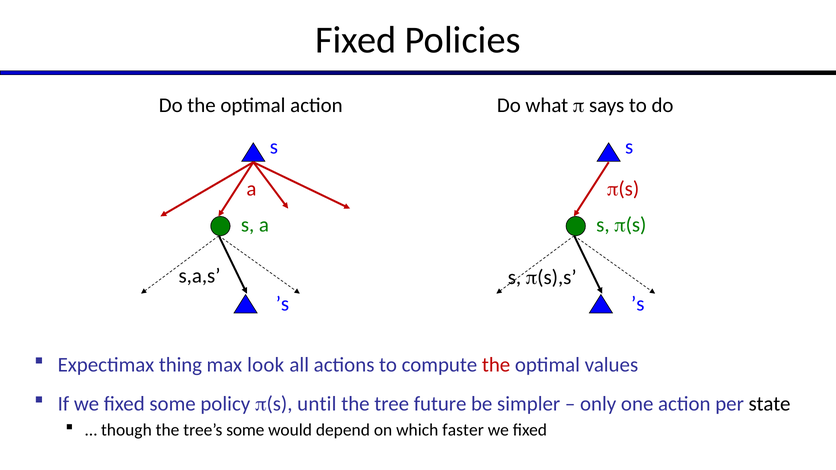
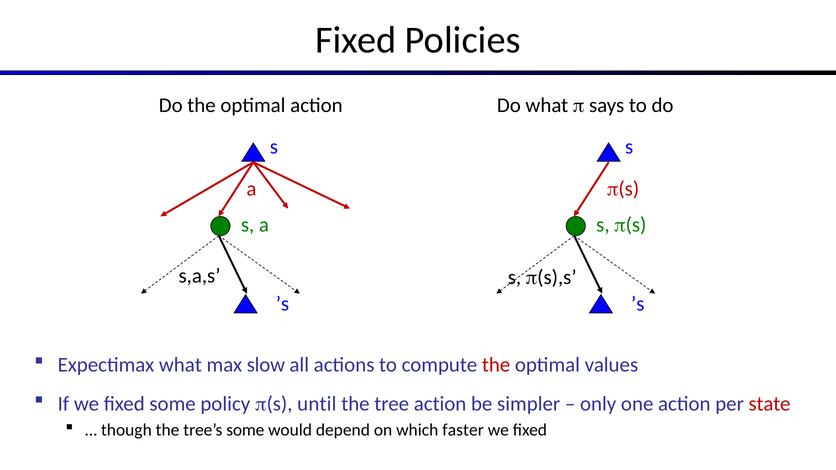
Expectimax thing: thing -> what (180, 365)
look: look -> slow (266, 365)
tree future: future -> action (440, 404)
state colour: black -> red (770, 404)
